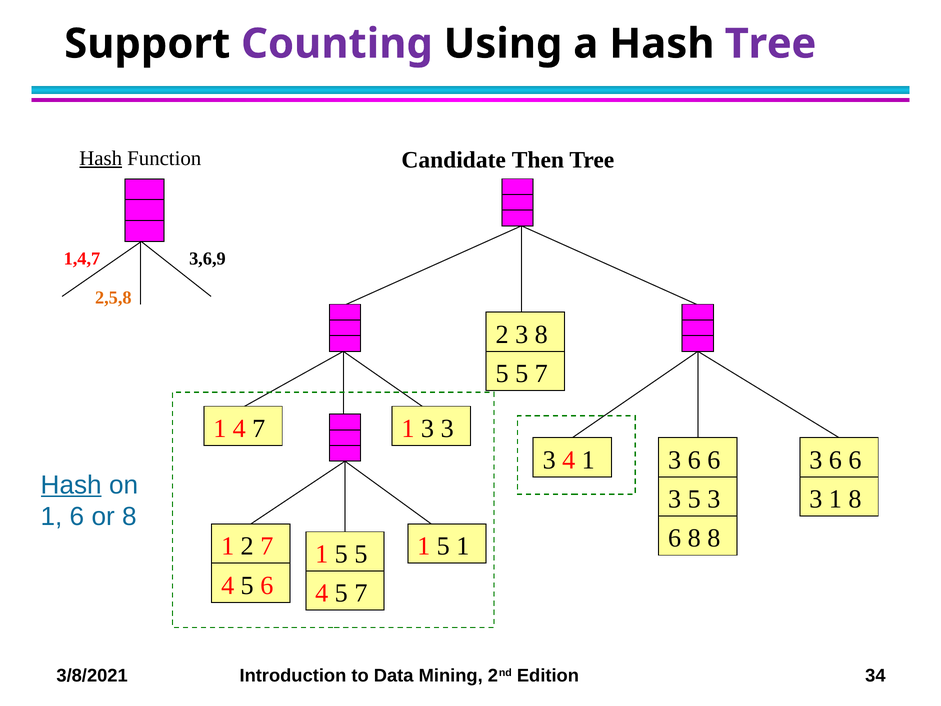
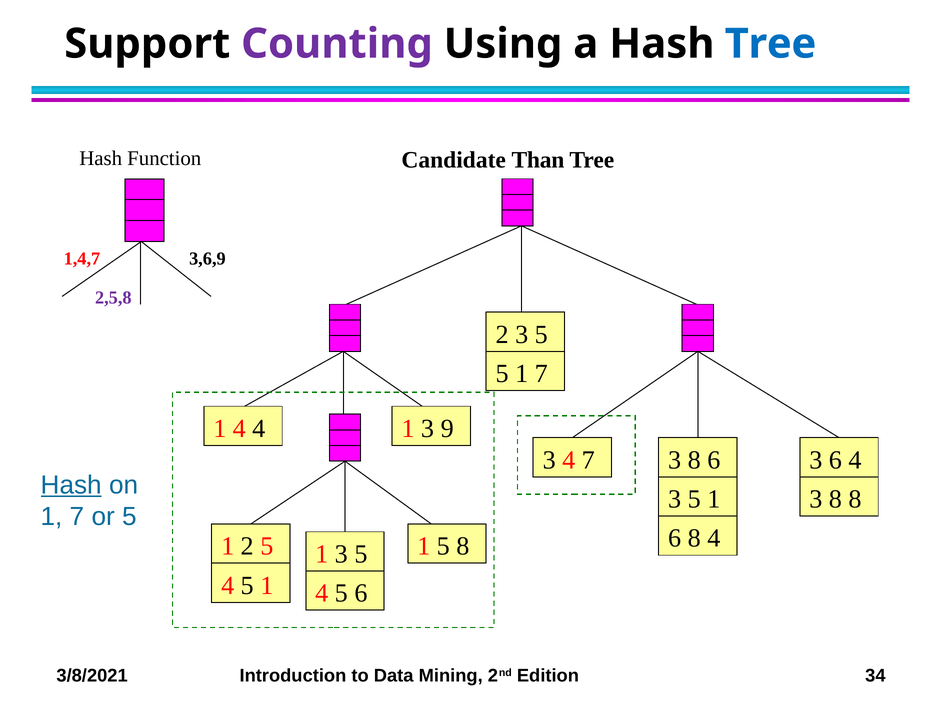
Tree colour: purple -> blue (771, 44)
Hash underline: present -> none (101, 158)
Then: Then -> Than (538, 160)
2,5,8 colour: orange -> purple (113, 298)
2 3 8: 8 -> 5 (541, 334)
5: 5 -> 1 (522, 373)
4 7: 7 -> 4 (259, 428)
1 3 3: 3 -> 9 (447, 428)
4 1: 1 -> 7 (588, 460)
6: 6 -> 8 (694, 460)
6: 6 -> 4 (855, 460)
3 5 3: 3 -> 1 (714, 499)
1: 1 -> 8 (835, 499)
6: 6 -> 7 (77, 516)
or 8: 8 -> 5 (129, 516)
8 8: 8 -> 4 (714, 538)
2 7: 7 -> 5 (267, 546)
5 1: 1 -> 8 (463, 546)
5: 5 -> 3 (341, 554)
4 5 6: 6 -> 1 (267, 585)
4 5 7: 7 -> 6 (361, 593)
